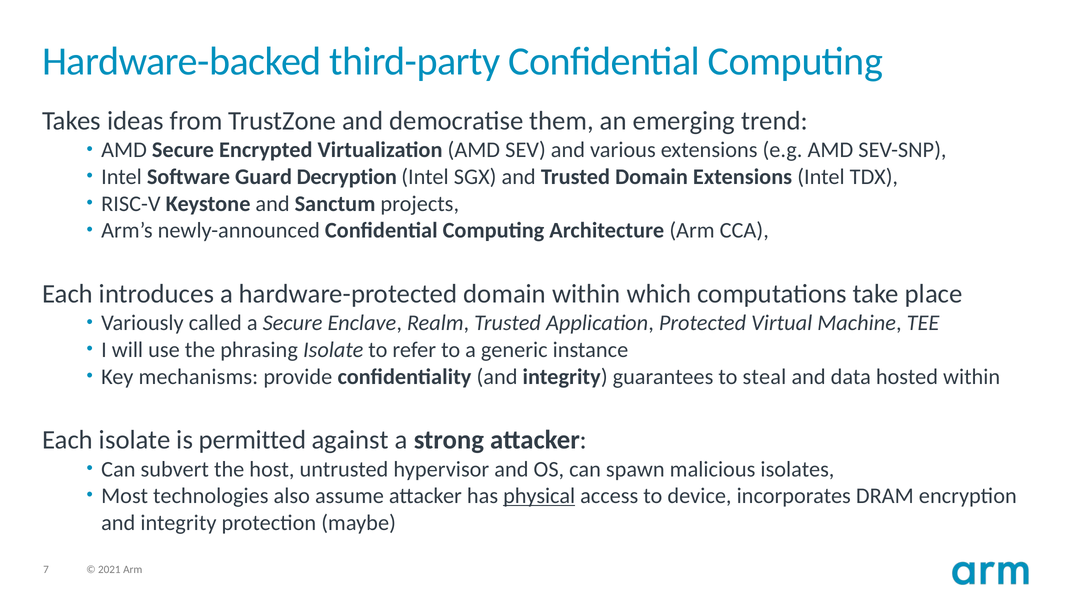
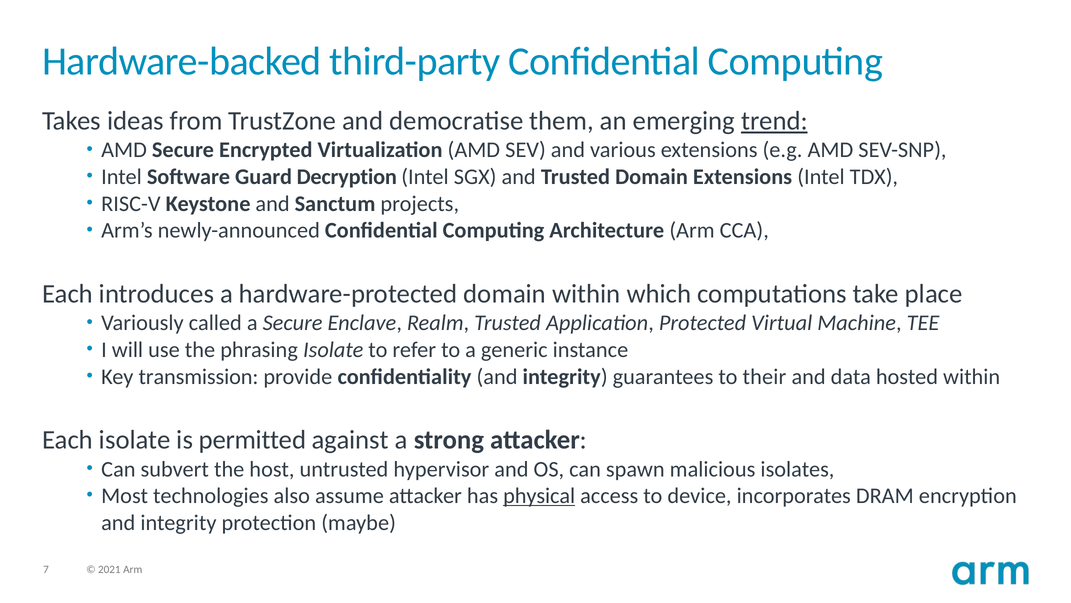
trend underline: none -> present (774, 121)
mechanisms: mechanisms -> transmission (198, 376)
steal: steal -> their (764, 376)
